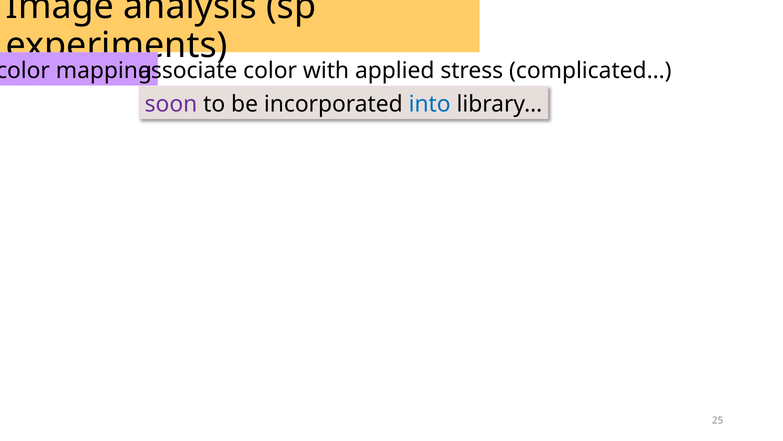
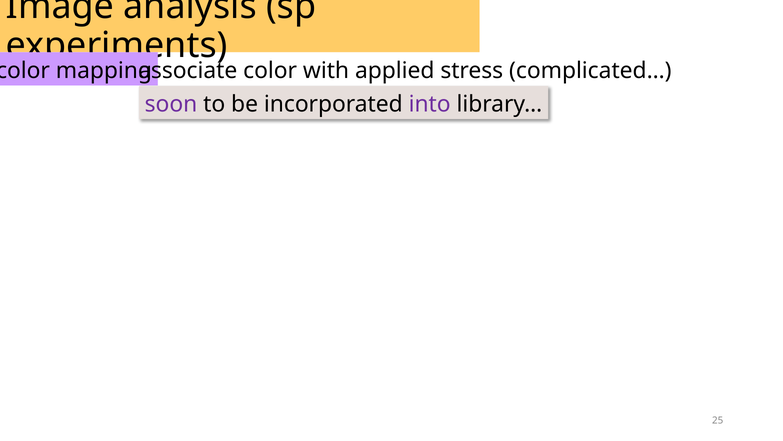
into colour: blue -> purple (430, 104)
